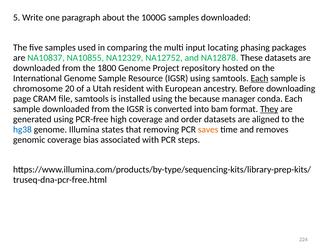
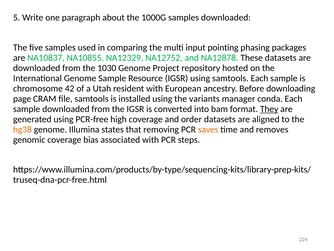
locating: locating -> pointing (223, 47)
1800: 1800 -> 1030 (107, 68)
Each underline: present -> none (259, 78)
20: 20 -> 42 (70, 88)
because: because -> variants (204, 99)
hg38 colour: blue -> orange (22, 129)
